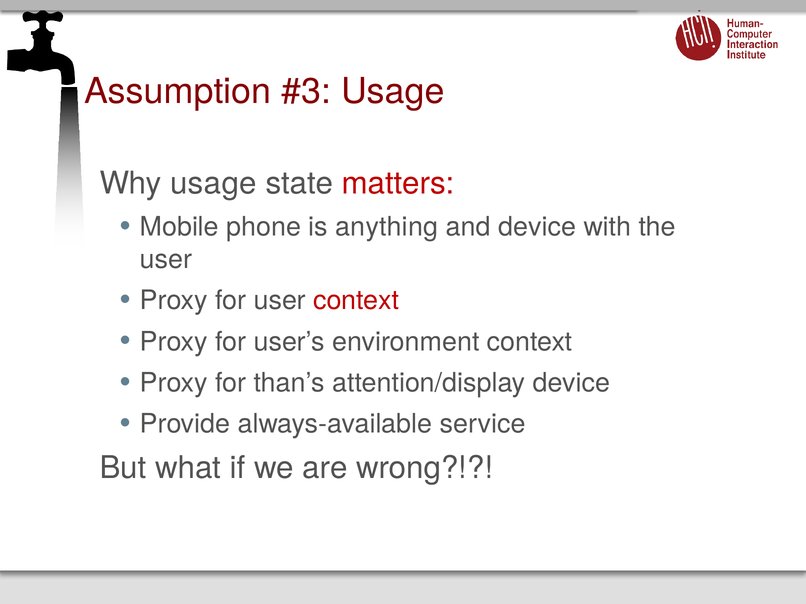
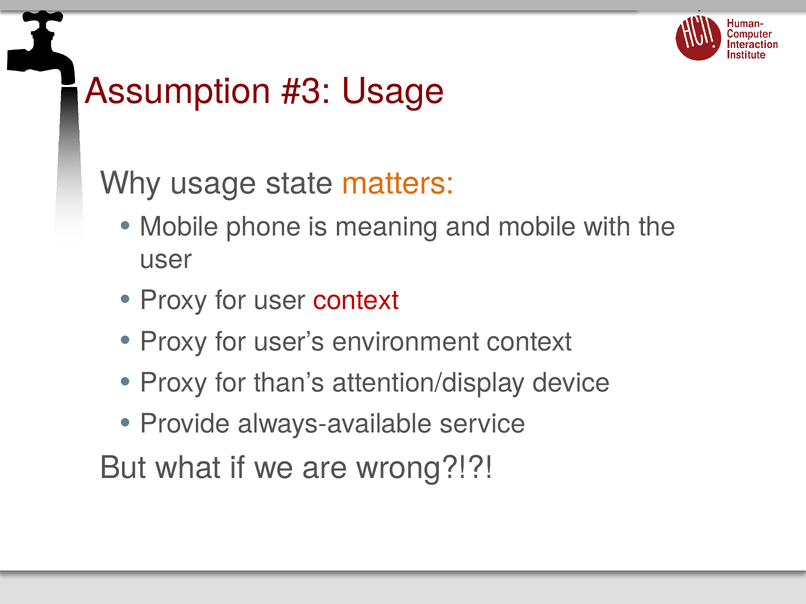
matters colour: red -> orange (398, 184)
anything: anything -> meaning (387, 227)
and device: device -> mobile (537, 227)
